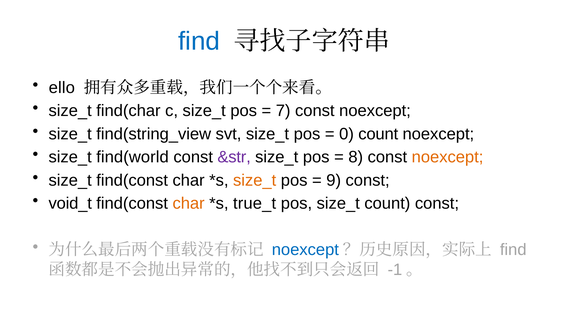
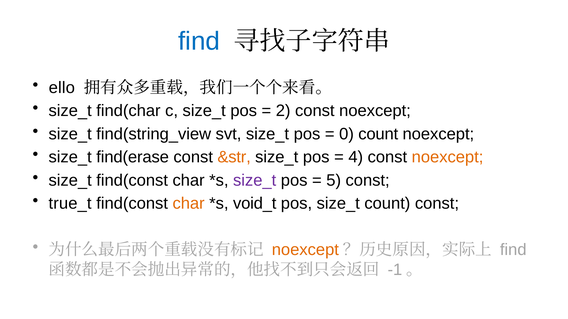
7: 7 -> 2 (283, 111)
find(world: find(world -> find(erase (133, 157)
&str colour: purple -> orange (234, 157)
8: 8 -> 4 (356, 157)
size_t colour: orange -> purple (255, 181)
9: 9 -> 5 (334, 181)
void_t: void_t -> true_t (70, 204)
true_t: true_t -> void_t (255, 204)
noexcept colour: blue -> orange (305, 250)
